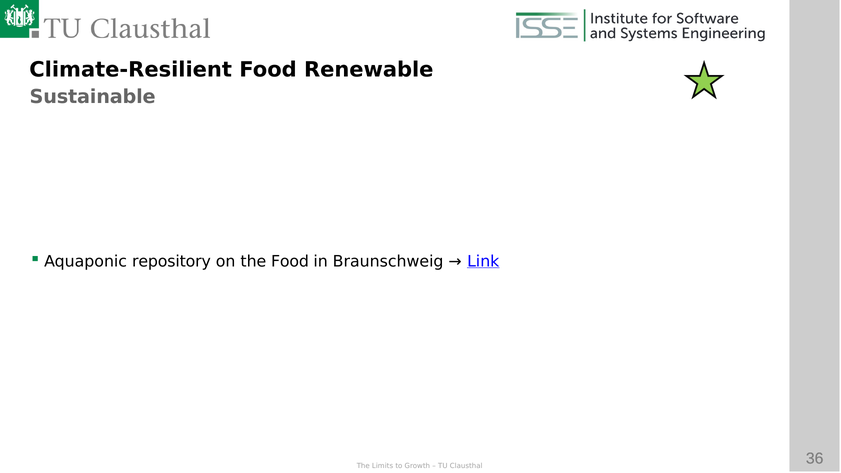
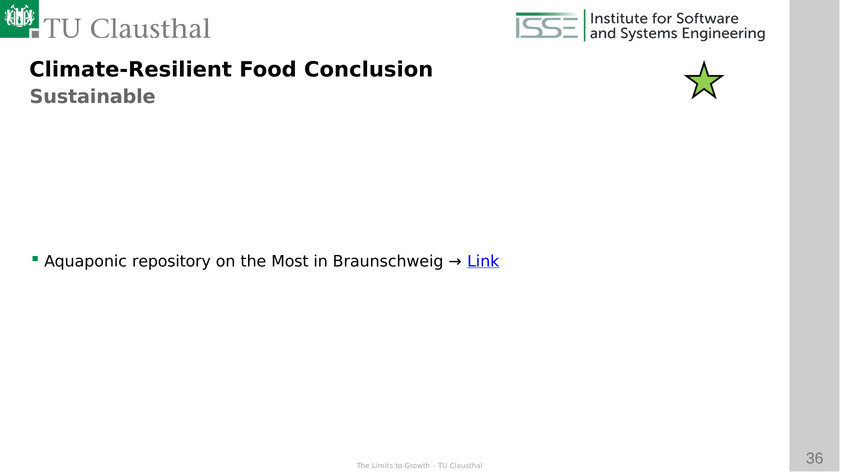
Renewable: Renewable -> Conclusion (369, 70)
the Food: Food -> Most (290, 262)
